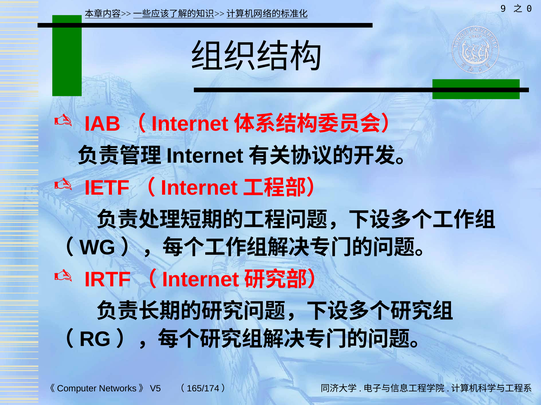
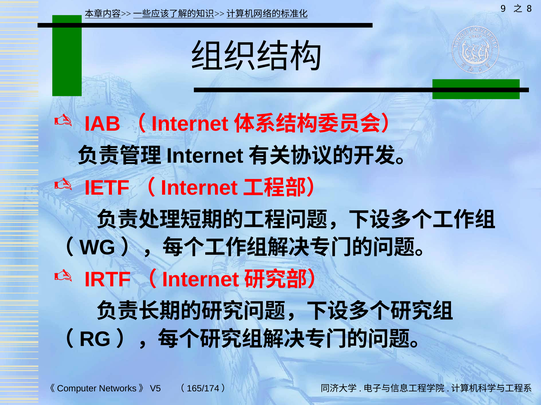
0: 0 -> 8 (529, 9)
